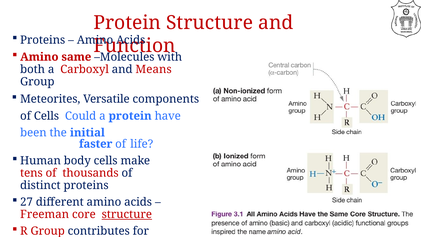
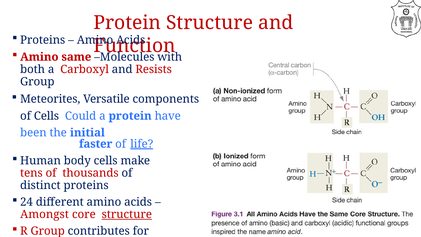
Means: Means -> Resists (154, 69)
life underline: none -> present (142, 144)
27: 27 -> 24 (26, 202)
Freeman: Freeman -> Amongst (45, 214)
